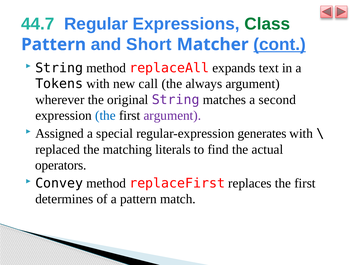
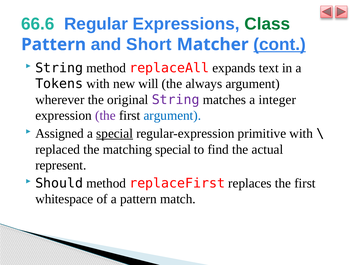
44.7: 44.7 -> 66.6 (38, 24)
call: call -> will (148, 84)
second: second -> integer (277, 100)
the colour: blue -> purple (105, 116)
argument colour: purple -> blue (172, 116)
special underline: none -> present (115, 133)
generates: generates -> primitive (262, 133)
matching literals: literals -> special (173, 149)
operators: operators -> represent (61, 165)
Convey: Convey -> Should (59, 183)
determines: determines -> whitespace (64, 199)
